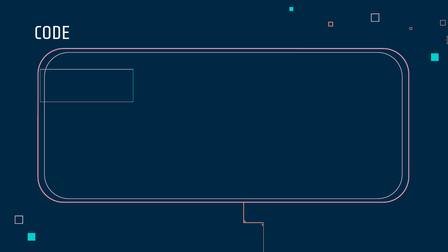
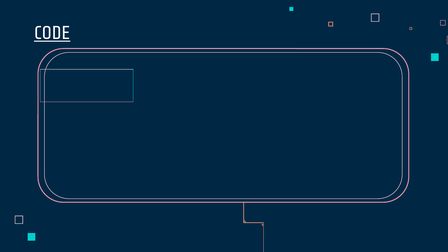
CODE underline: none -> present (52, 33)
